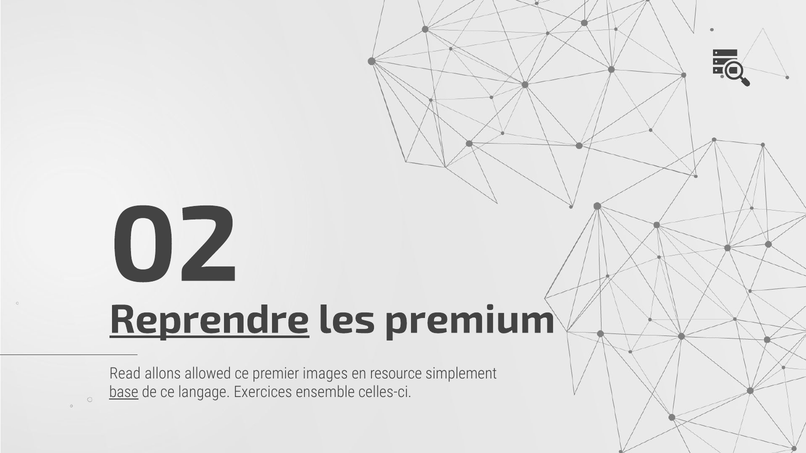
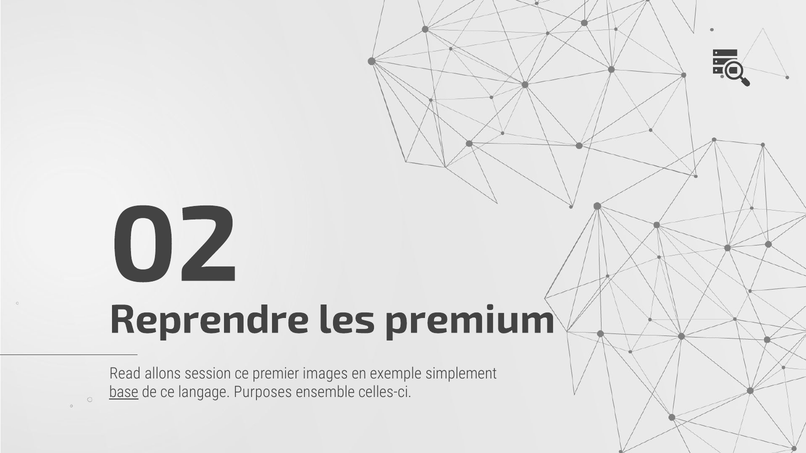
Reprendre underline: present -> none (209, 320)
allowed: allowed -> session (208, 374)
resource: resource -> exemple (396, 374)
Exercices: Exercices -> Purposes (263, 393)
